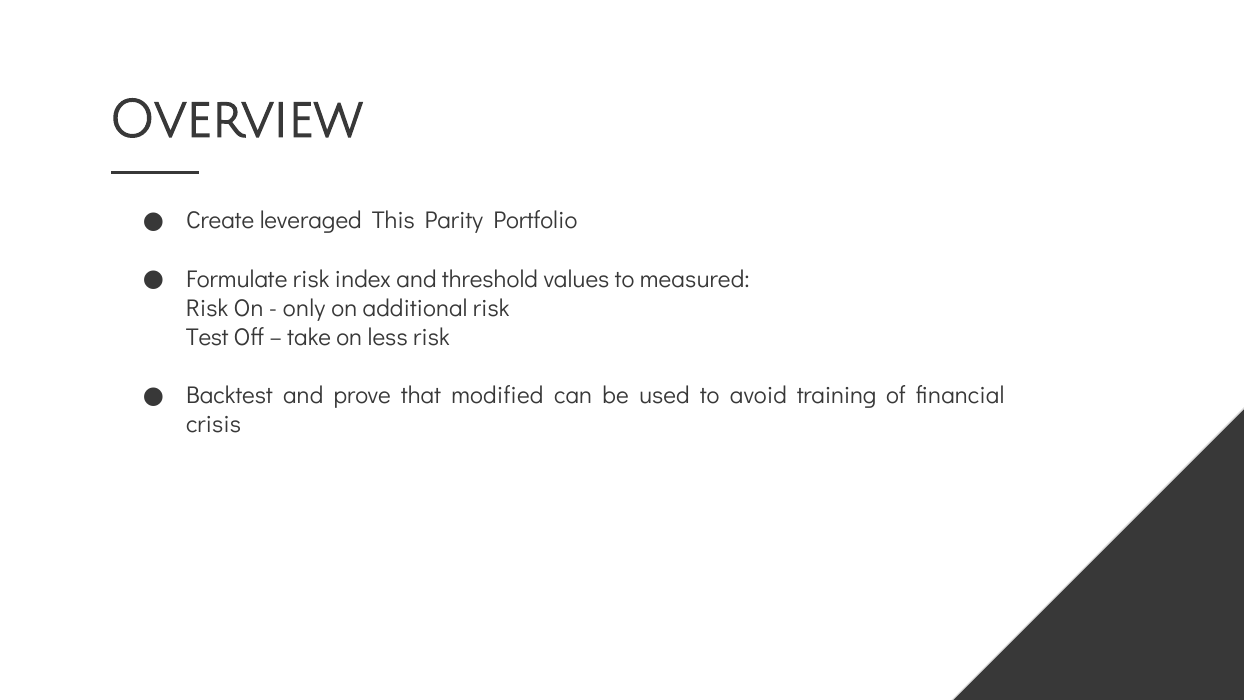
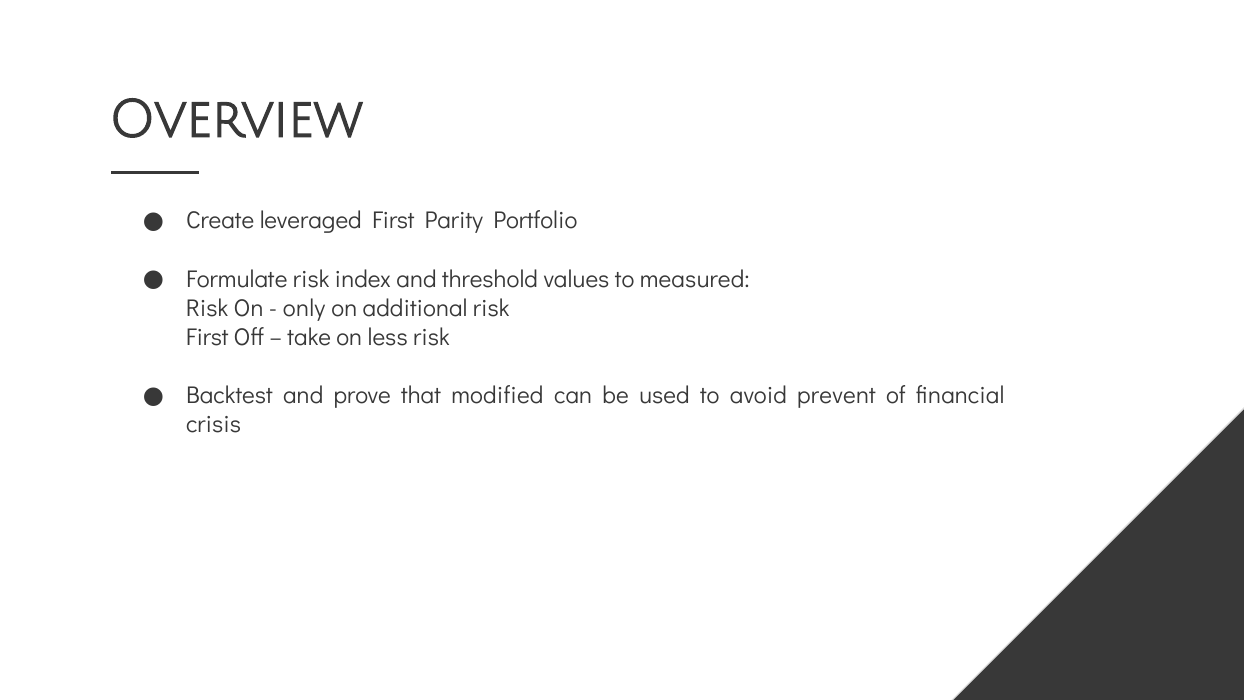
leveraged This: This -> First (393, 221)
Test: Test -> First (207, 337)
training: training -> prevent (837, 395)
